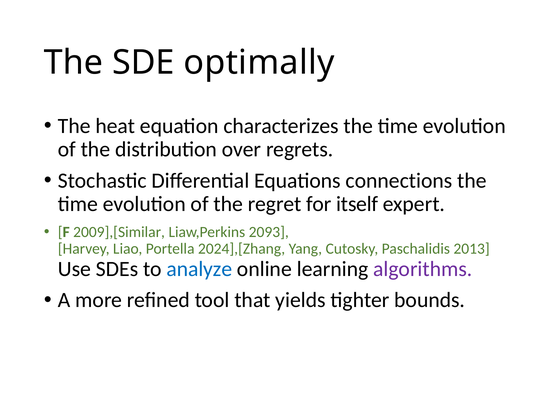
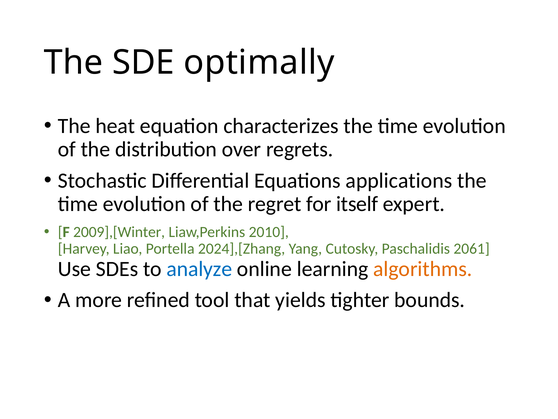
connections: connections -> applications (399, 180)
2009],[Similar: 2009],[Similar -> 2009],[Winter (119, 232)
2093: 2093 -> 2010 (269, 232)
2013: 2013 -> 2061 (472, 248)
algorithms colour: purple -> orange (423, 269)
